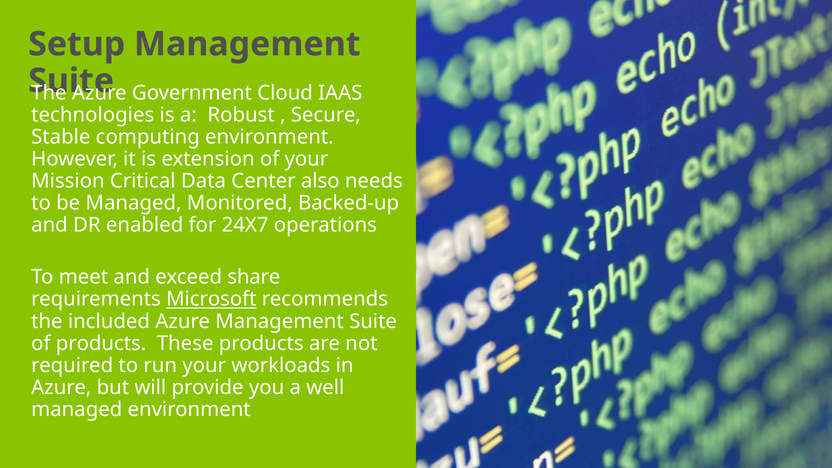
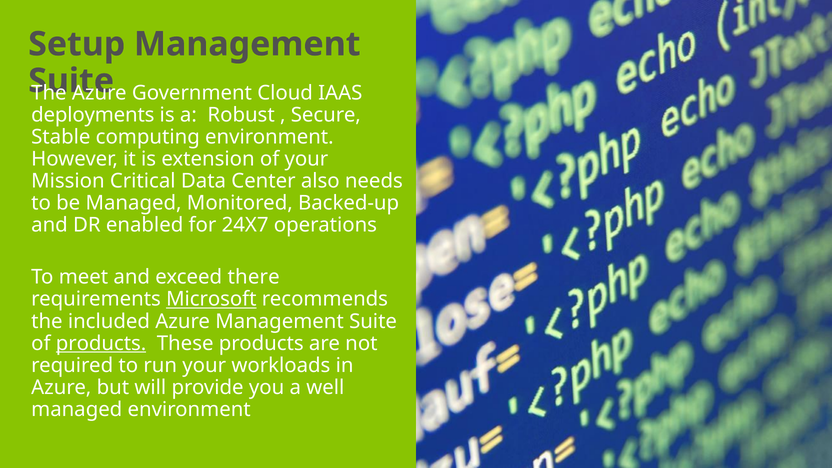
technologies: technologies -> deployments (93, 115)
share: share -> there (254, 277)
products underline: none -> present (101, 343)
